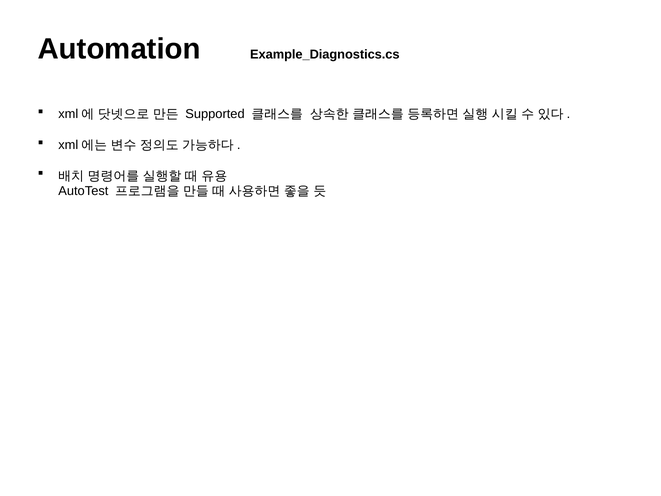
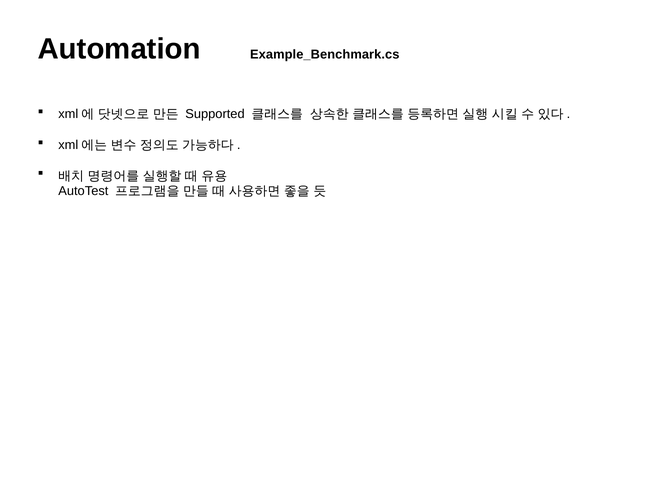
Example_Diagnostics.cs: Example_Diagnostics.cs -> Example_Benchmark.cs (325, 55)
